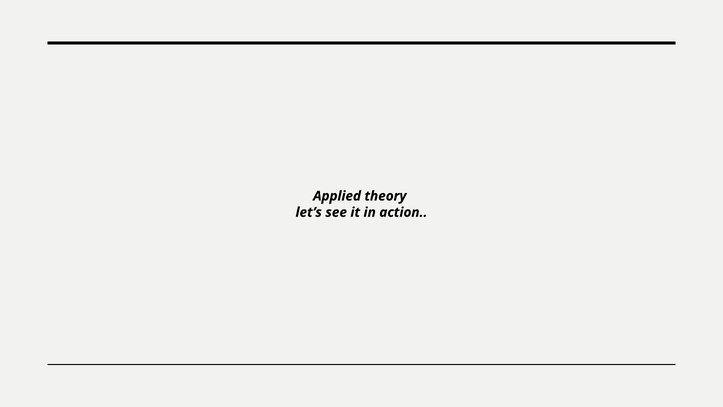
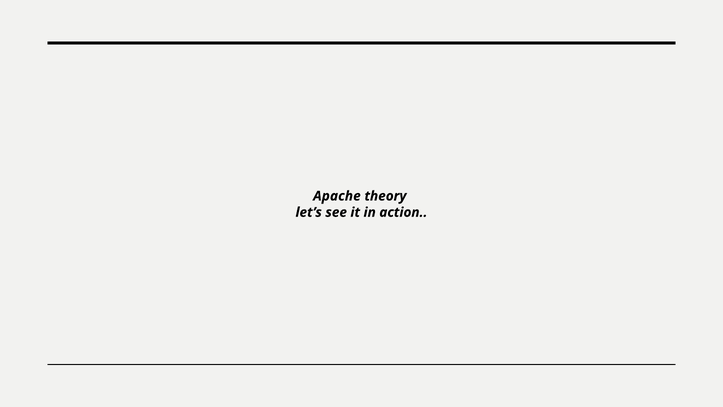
Applied: Applied -> Apache (337, 196)
